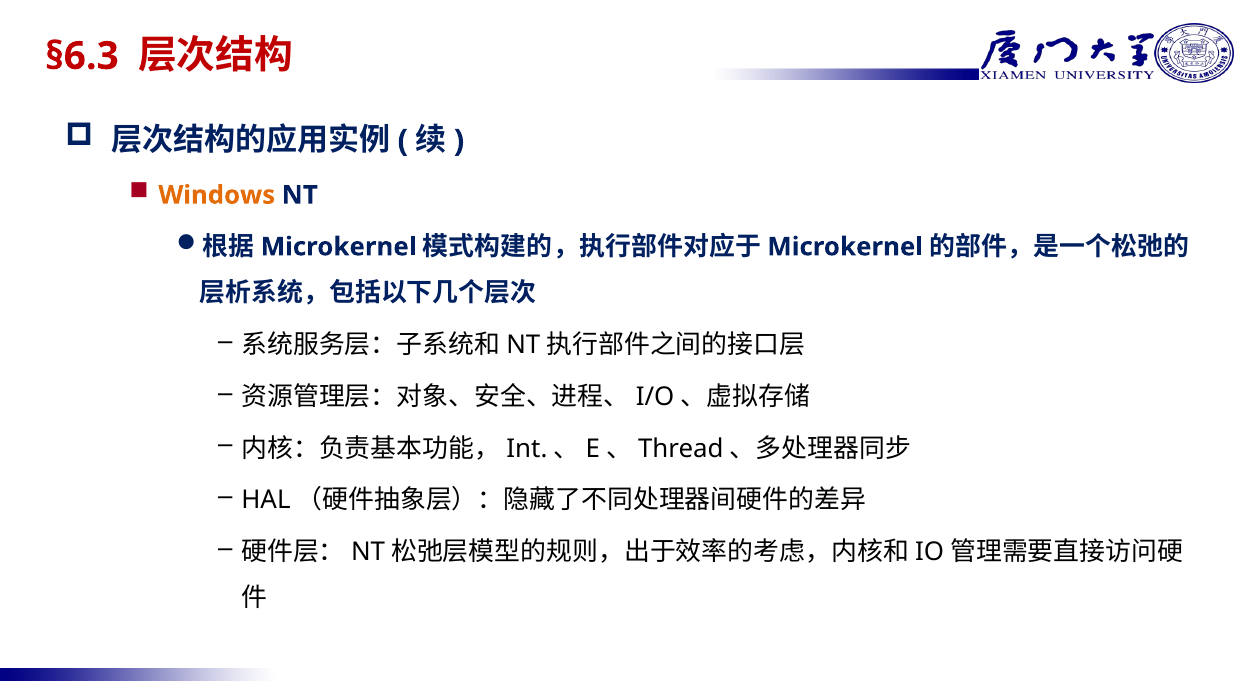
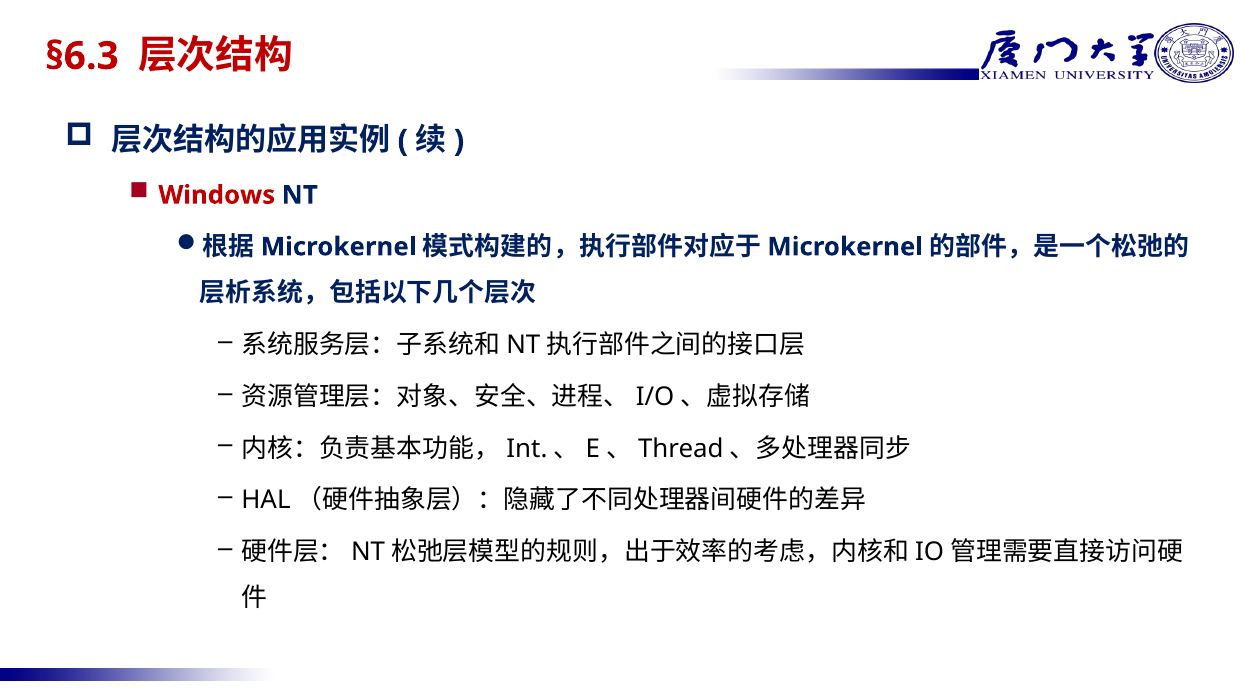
Windows colour: orange -> red (217, 195)
